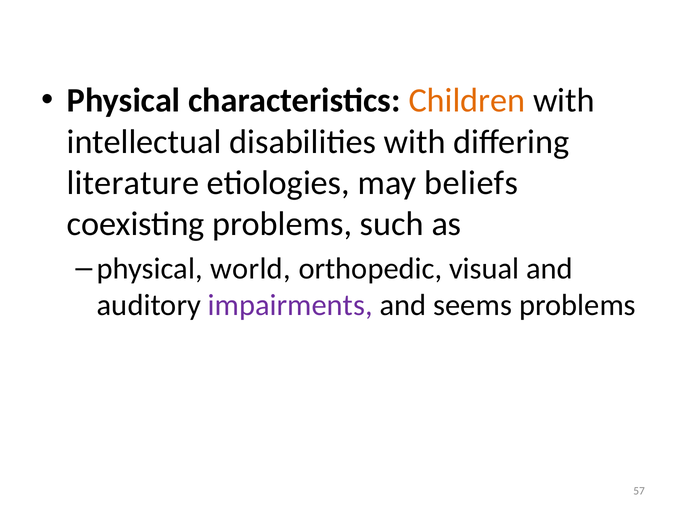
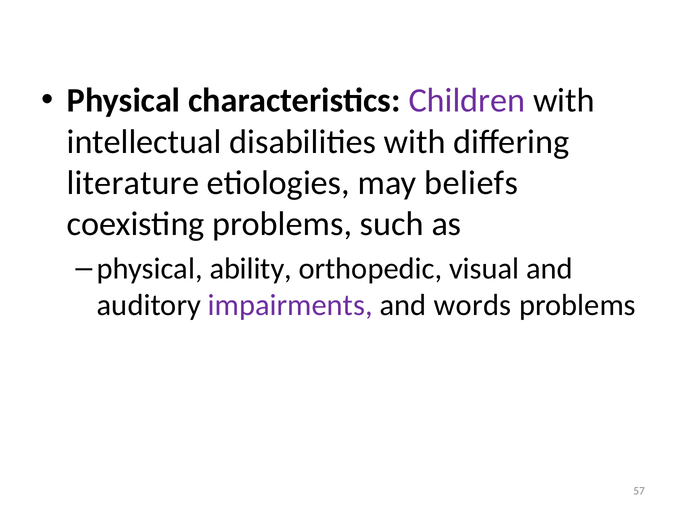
Children colour: orange -> purple (467, 101)
world: world -> ability (251, 269)
seems: seems -> words (473, 306)
